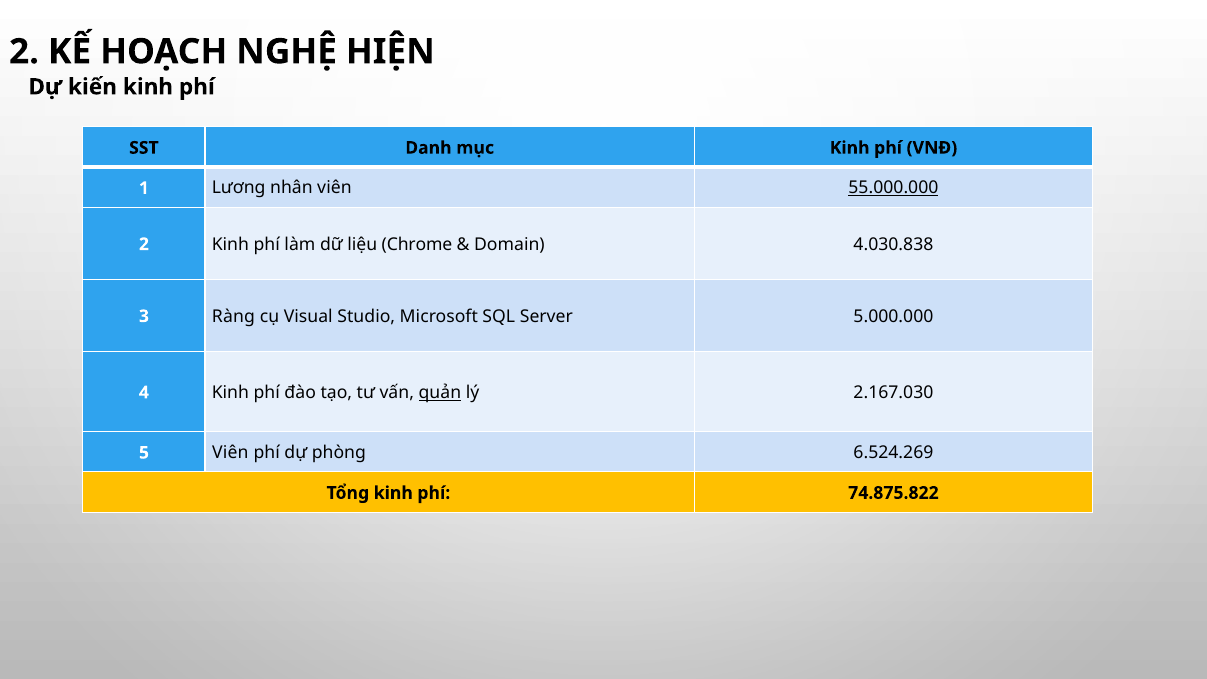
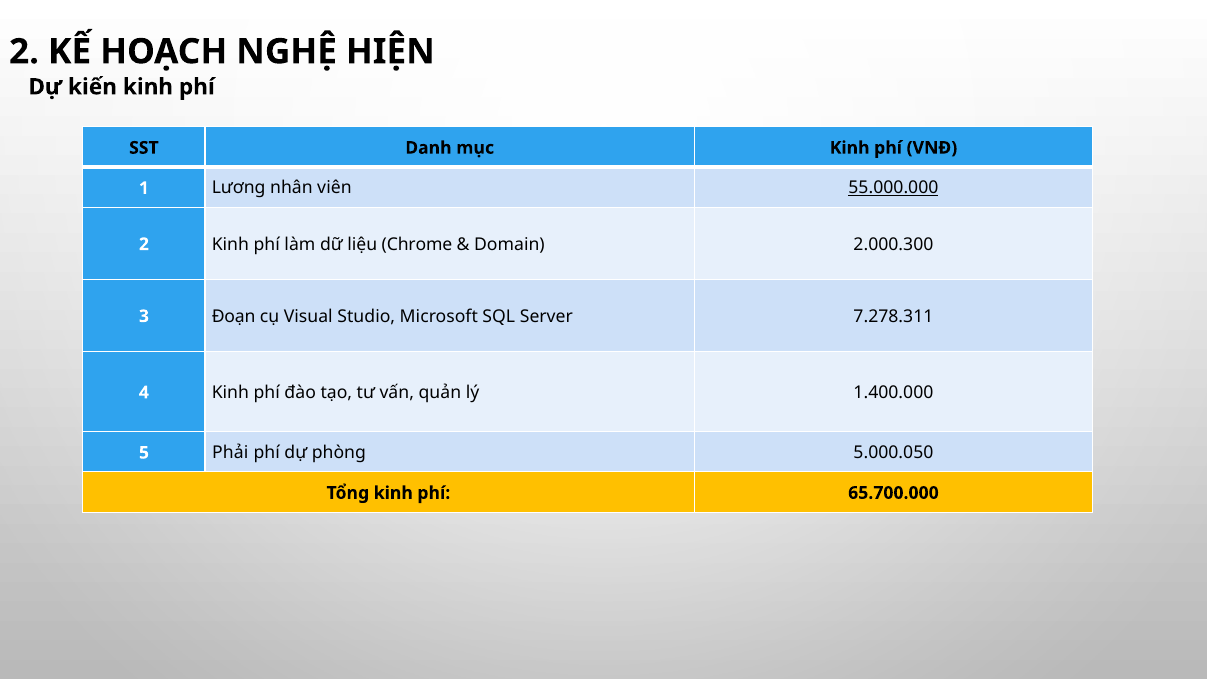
4.030.838: 4.030.838 -> 2.000.300 (893, 244)
Ràng: Ràng -> Đoạn (234, 316)
5.000.000: 5.000.000 -> 7.278.311 (893, 316)
quản underline: present -> none (440, 392)
2.167.030: 2.167.030 -> 1.400.000 (893, 392)
5 Viên: Viên -> Phải (230, 453)
6.524.269: 6.524.269 -> 5.000.050 (893, 453)
74.875.822: 74.875.822 -> 65.700.000 (893, 493)
